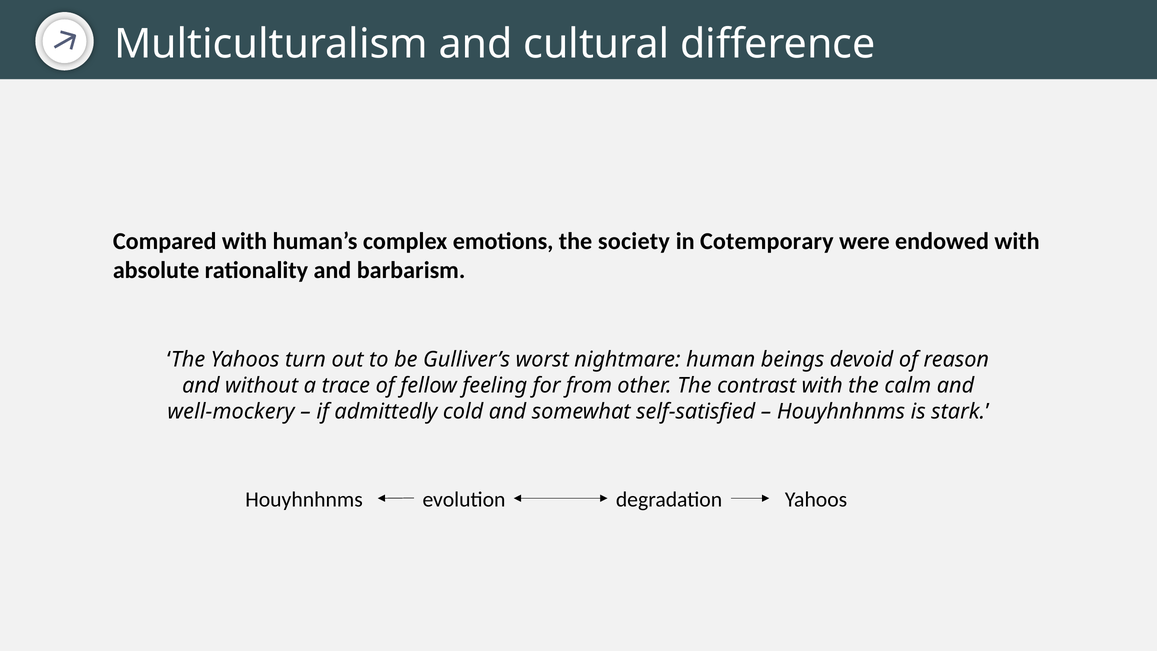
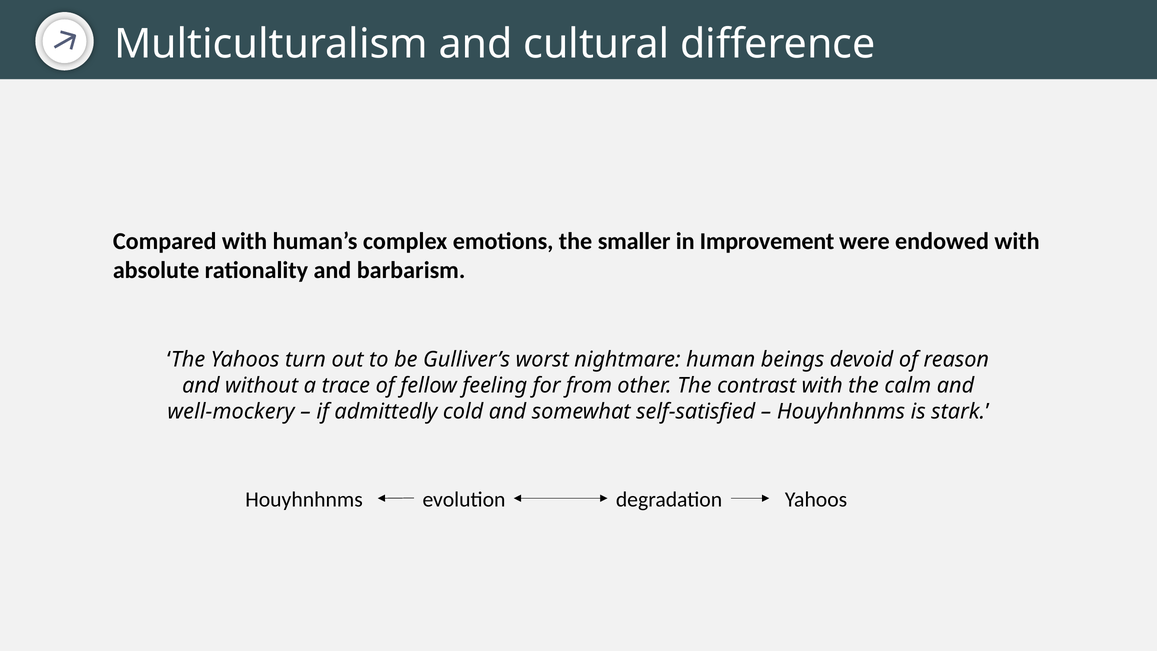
society: society -> smaller (634, 241)
Cotemporary: Cotemporary -> Improvement (767, 241)
